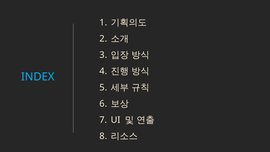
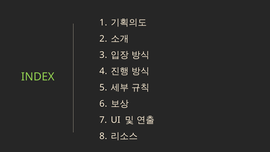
INDEX colour: light blue -> light green (38, 77)
